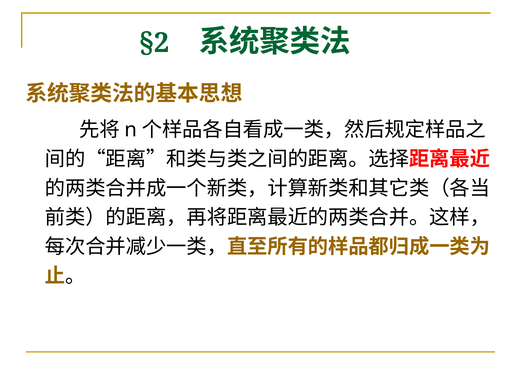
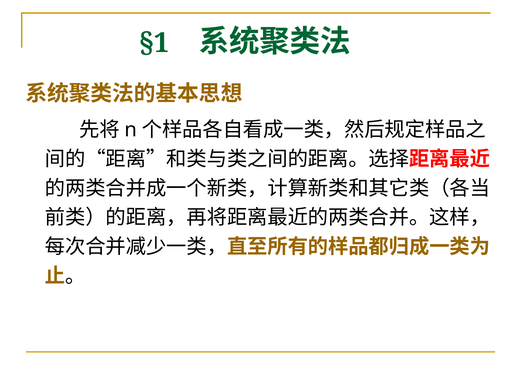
§2: §2 -> §1 (154, 43)
